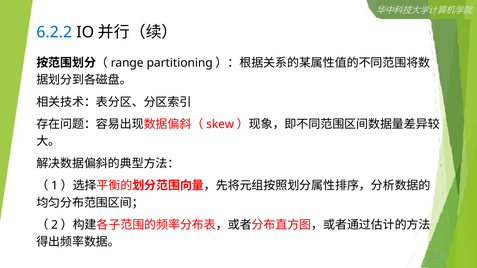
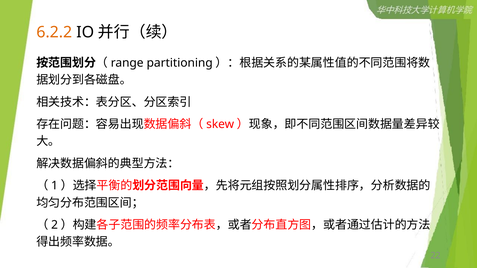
6.2.2 colour: blue -> orange (54, 32)
